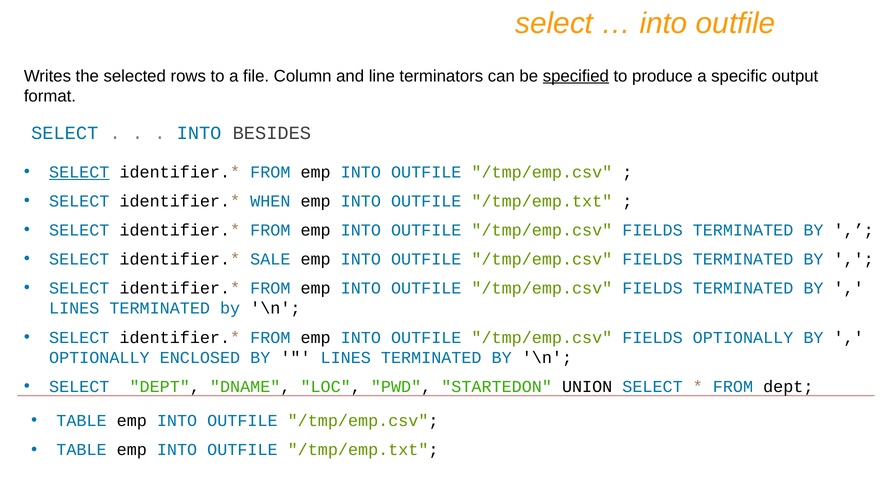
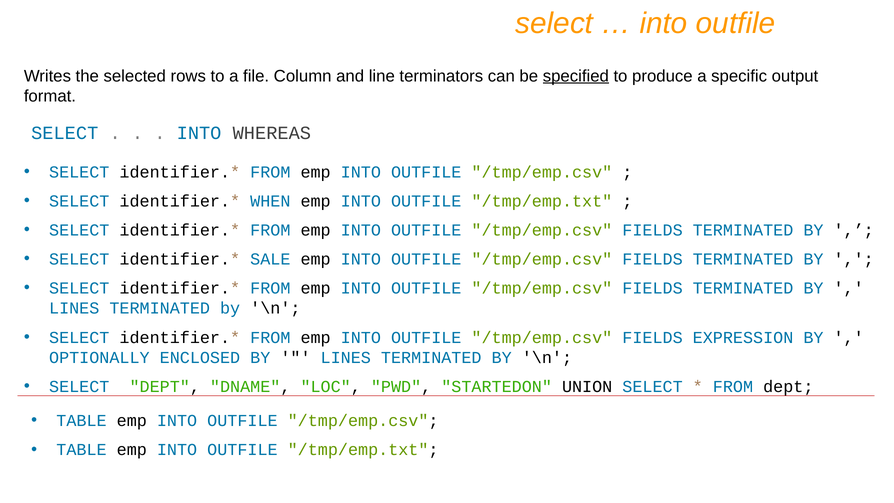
BESIDES: BESIDES -> WHEREAS (272, 133)
SELECT underline: present -> none (79, 172)
FIELDS OPTIONALLY: OPTIONALLY -> EXPRESSION (743, 337)
